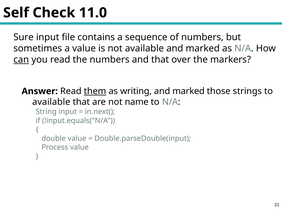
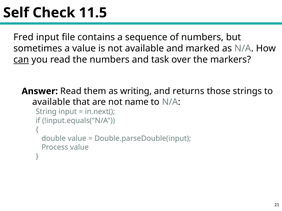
11.0: 11.0 -> 11.5 (93, 13)
Sure: Sure -> Fred (23, 37)
and that: that -> task (160, 60)
them underline: present -> none (95, 91)
marked: marked -> returns (188, 91)
